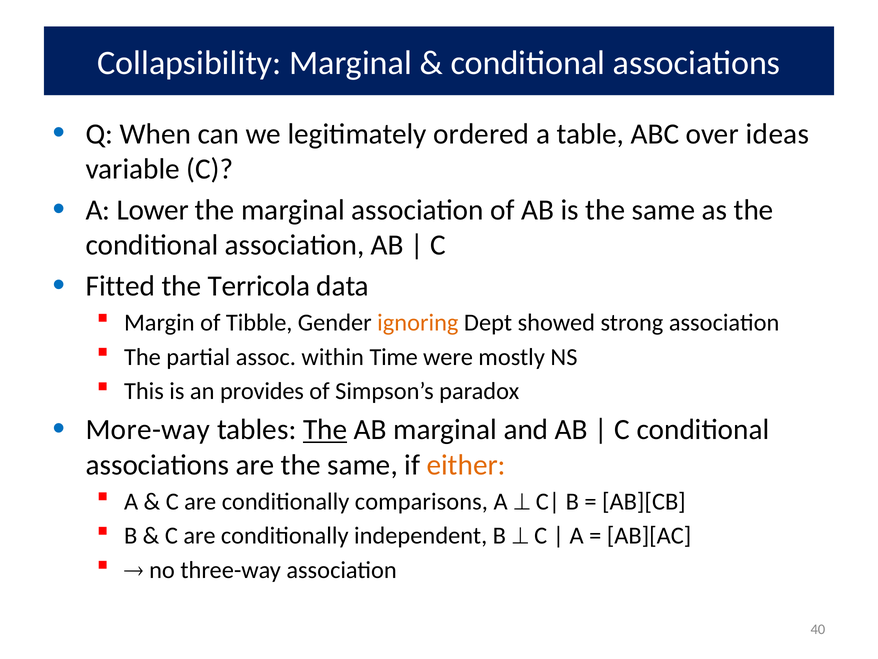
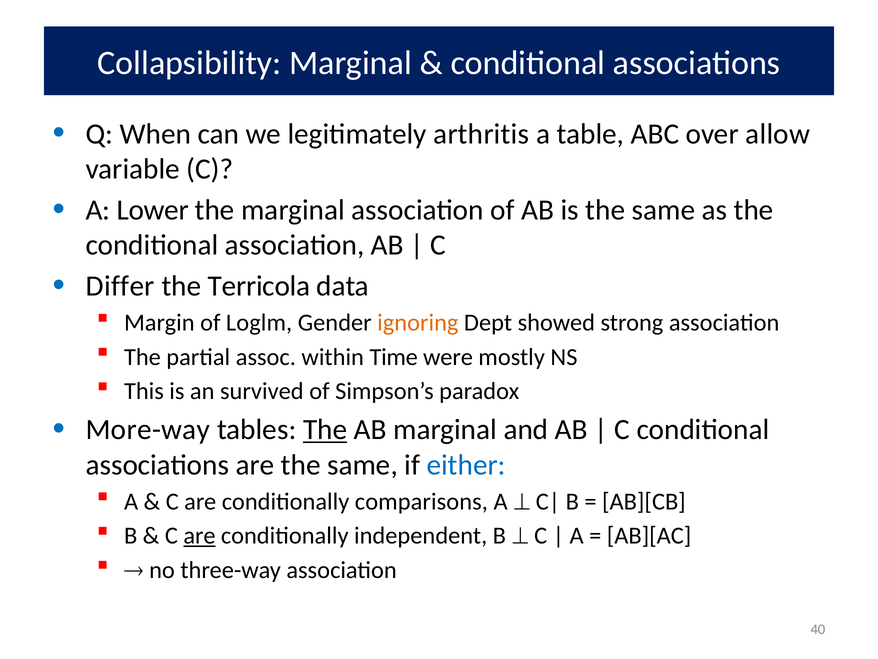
ordered: ordered -> arthritis (481, 134)
ideas: ideas -> allow (778, 134)
Fitted: Fitted -> Differ (120, 286)
Tibble: Tibble -> Loglm (259, 323)
provides: provides -> survived (262, 391)
either colour: orange -> blue (466, 465)
are underline: none -> present (200, 536)
